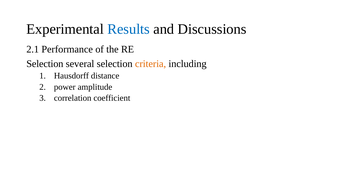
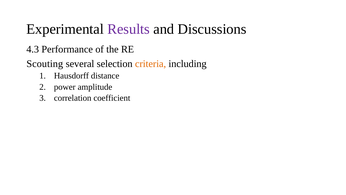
Results colour: blue -> purple (129, 29)
2.1: 2.1 -> 4.3 (33, 49)
Selection: Selection -> Scouting (45, 64)
